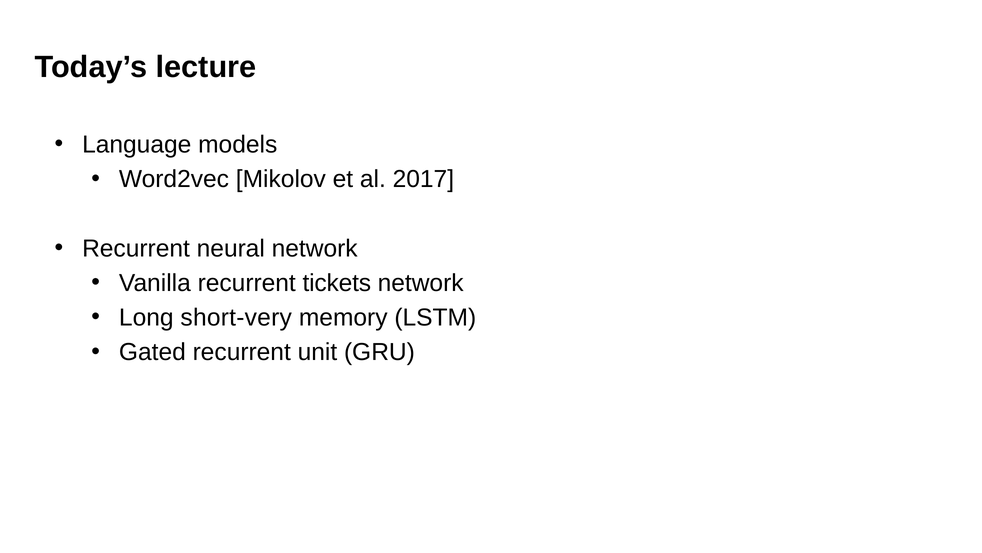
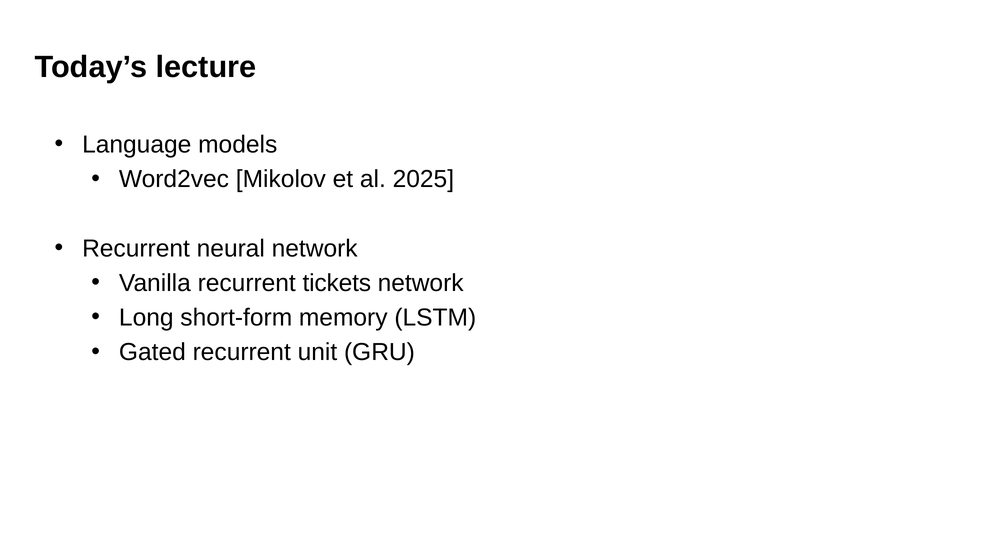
2017: 2017 -> 2025 (423, 179)
short-very: short-very -> short-form (236, 317)
